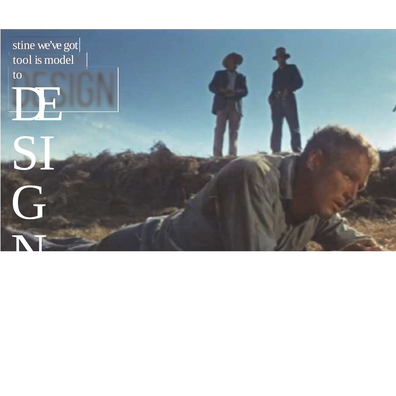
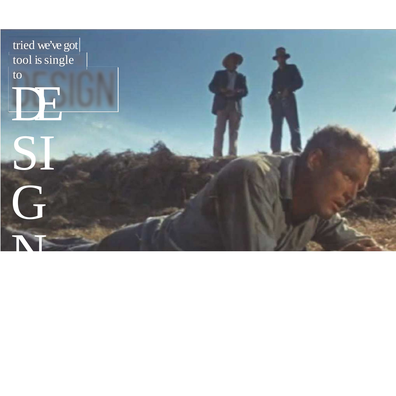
stine: stine -> tried (24, 45)
model: model -> single (59, 60)
